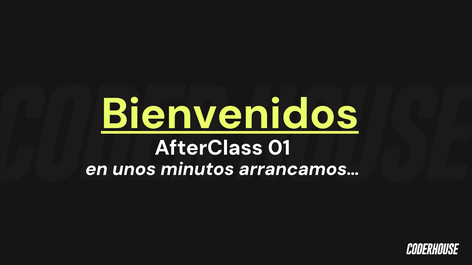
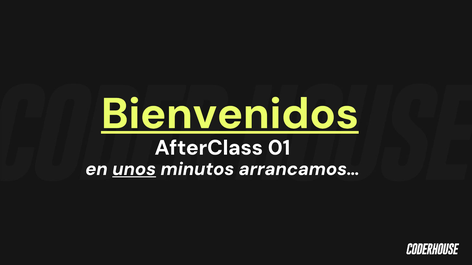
unos underline: none -> present (134, 169)
